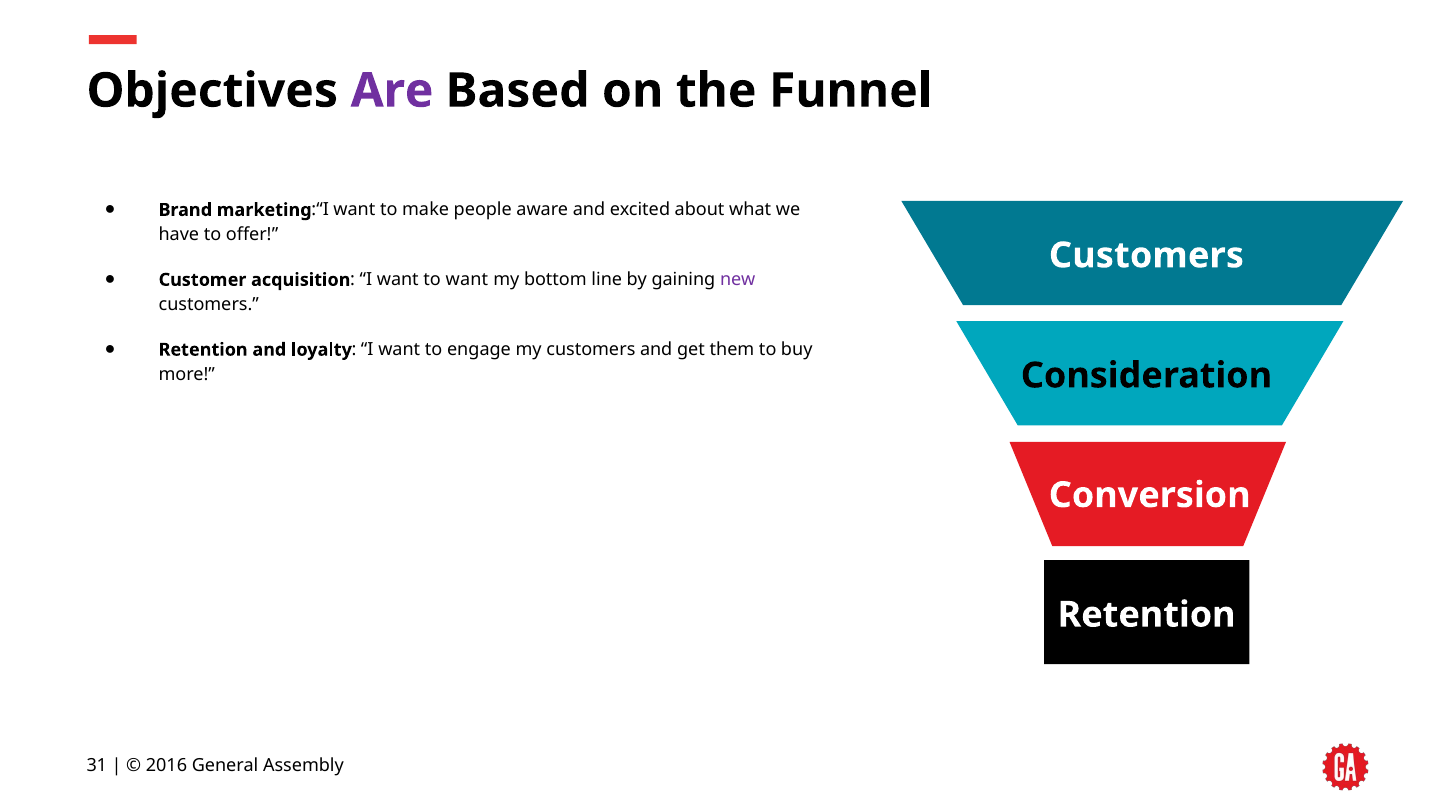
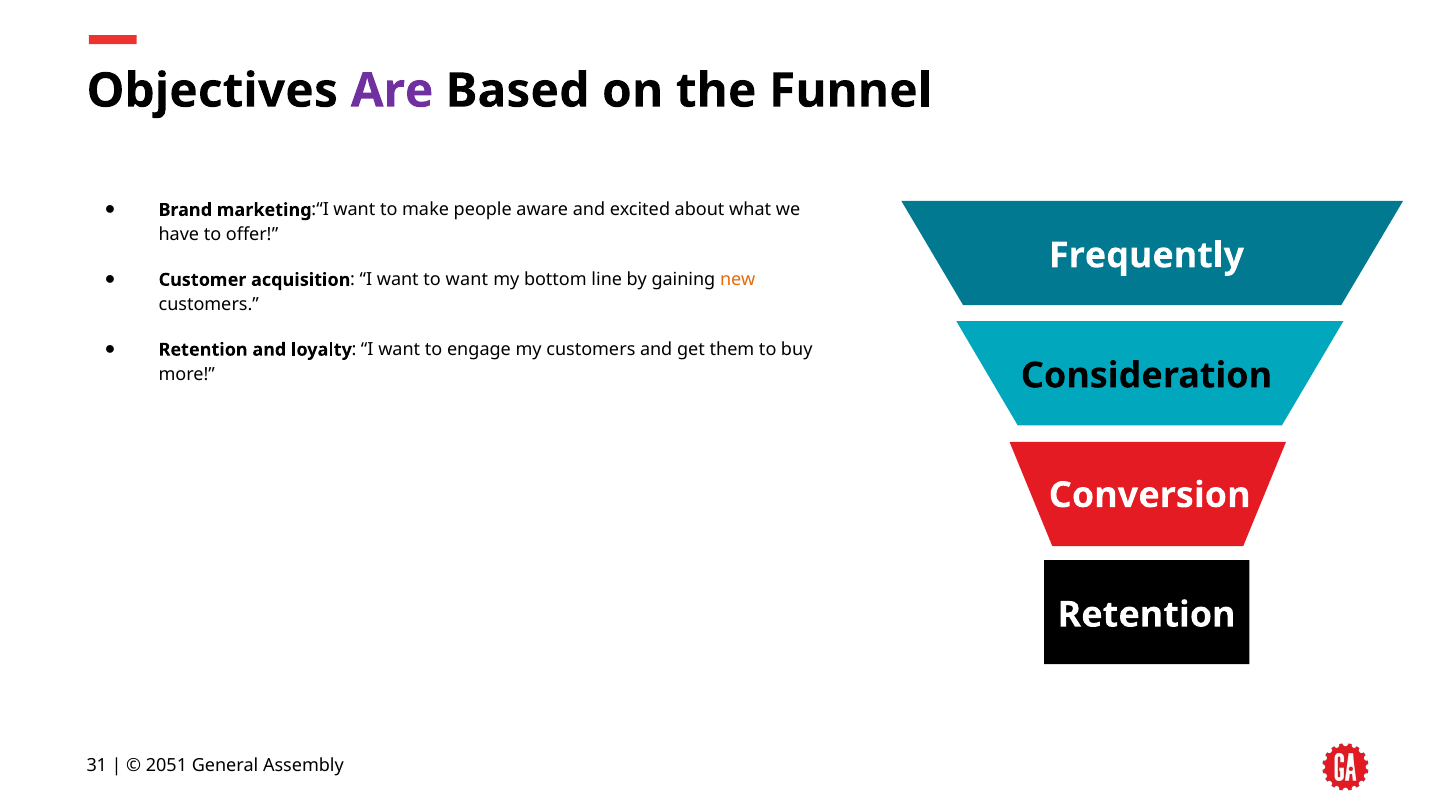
Customers: Customers -> Frequently (1147, 255)
new colour: purple -> orange (738, 280)
2016: 2016 -> 2051 (167, 766)
